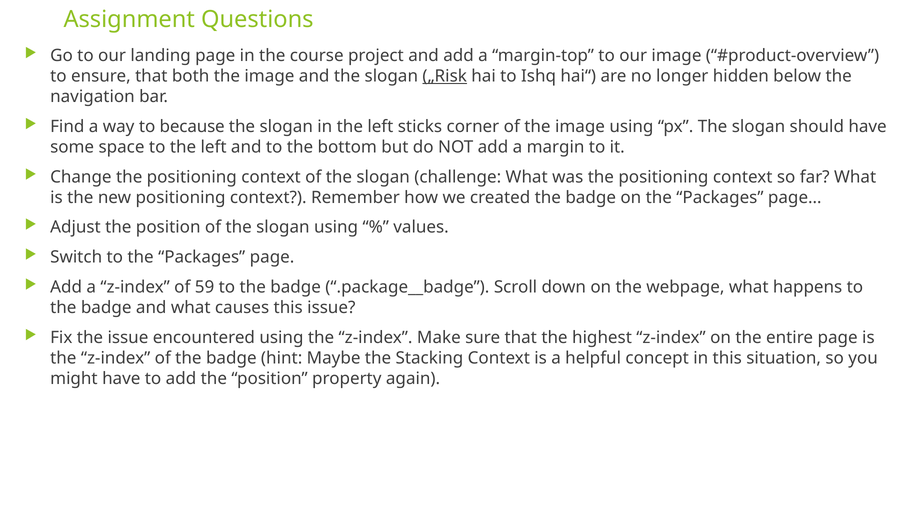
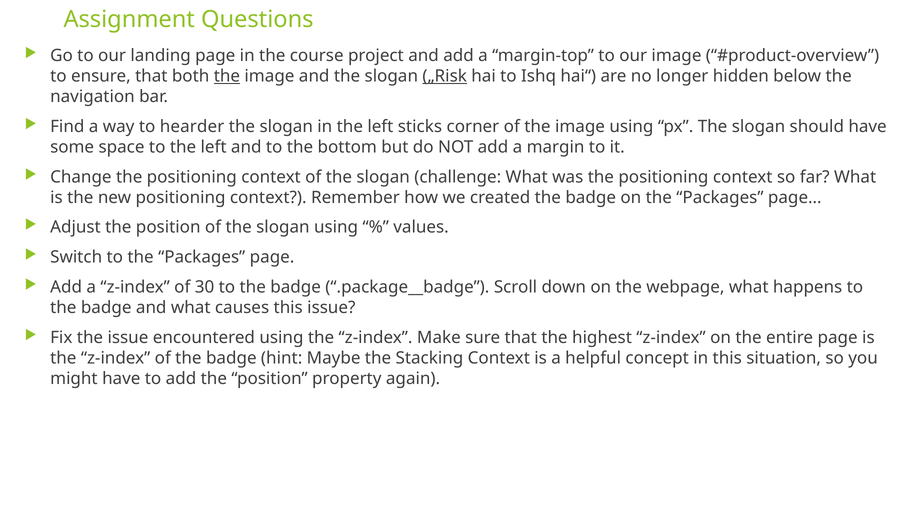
the underline: none -> present (227, 76)
because: because -> hearder (192, 127)
59: 59 -> 30 (205, 287)
